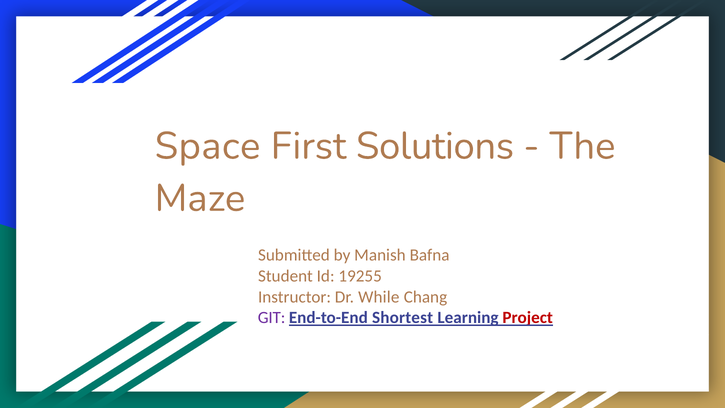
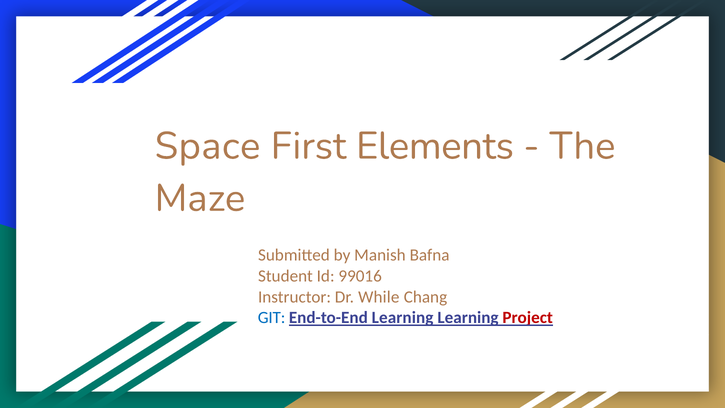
Solutions: Solutions -> Elements (435, 146)
19255: 19255 -> 99016 (360, 276)
GIT colour: purple -> blue (272, 318)
End-to-End Shortest: Shortest -> Learning (403, 318)
